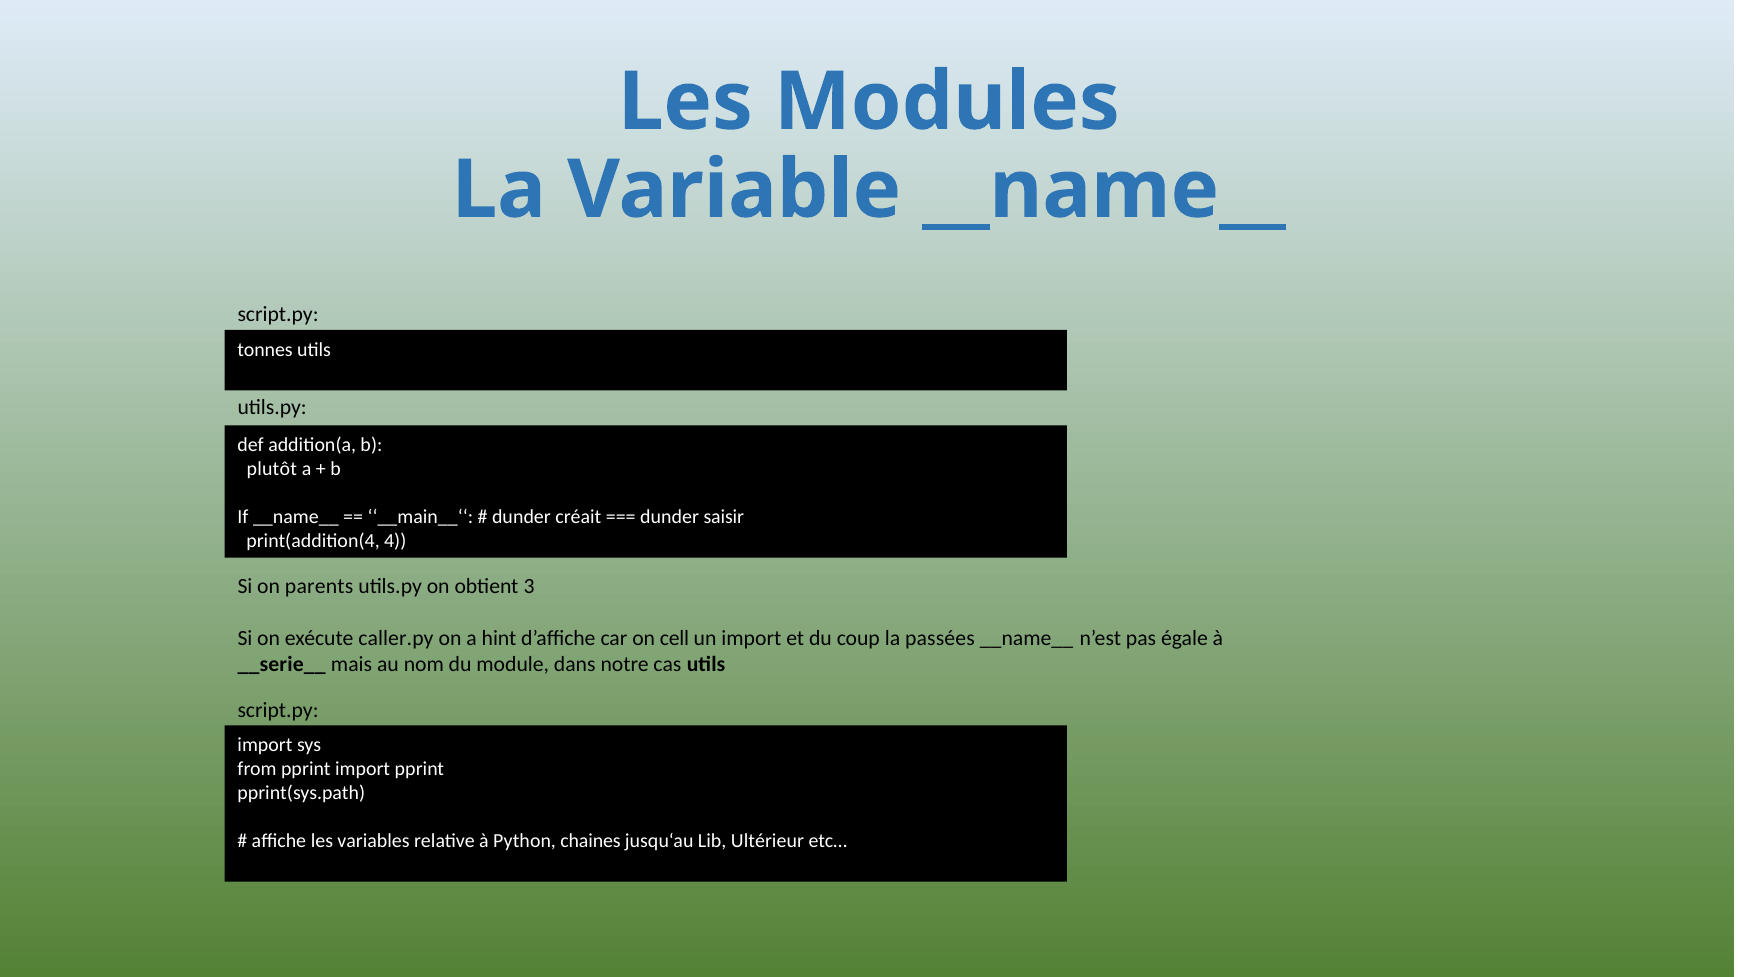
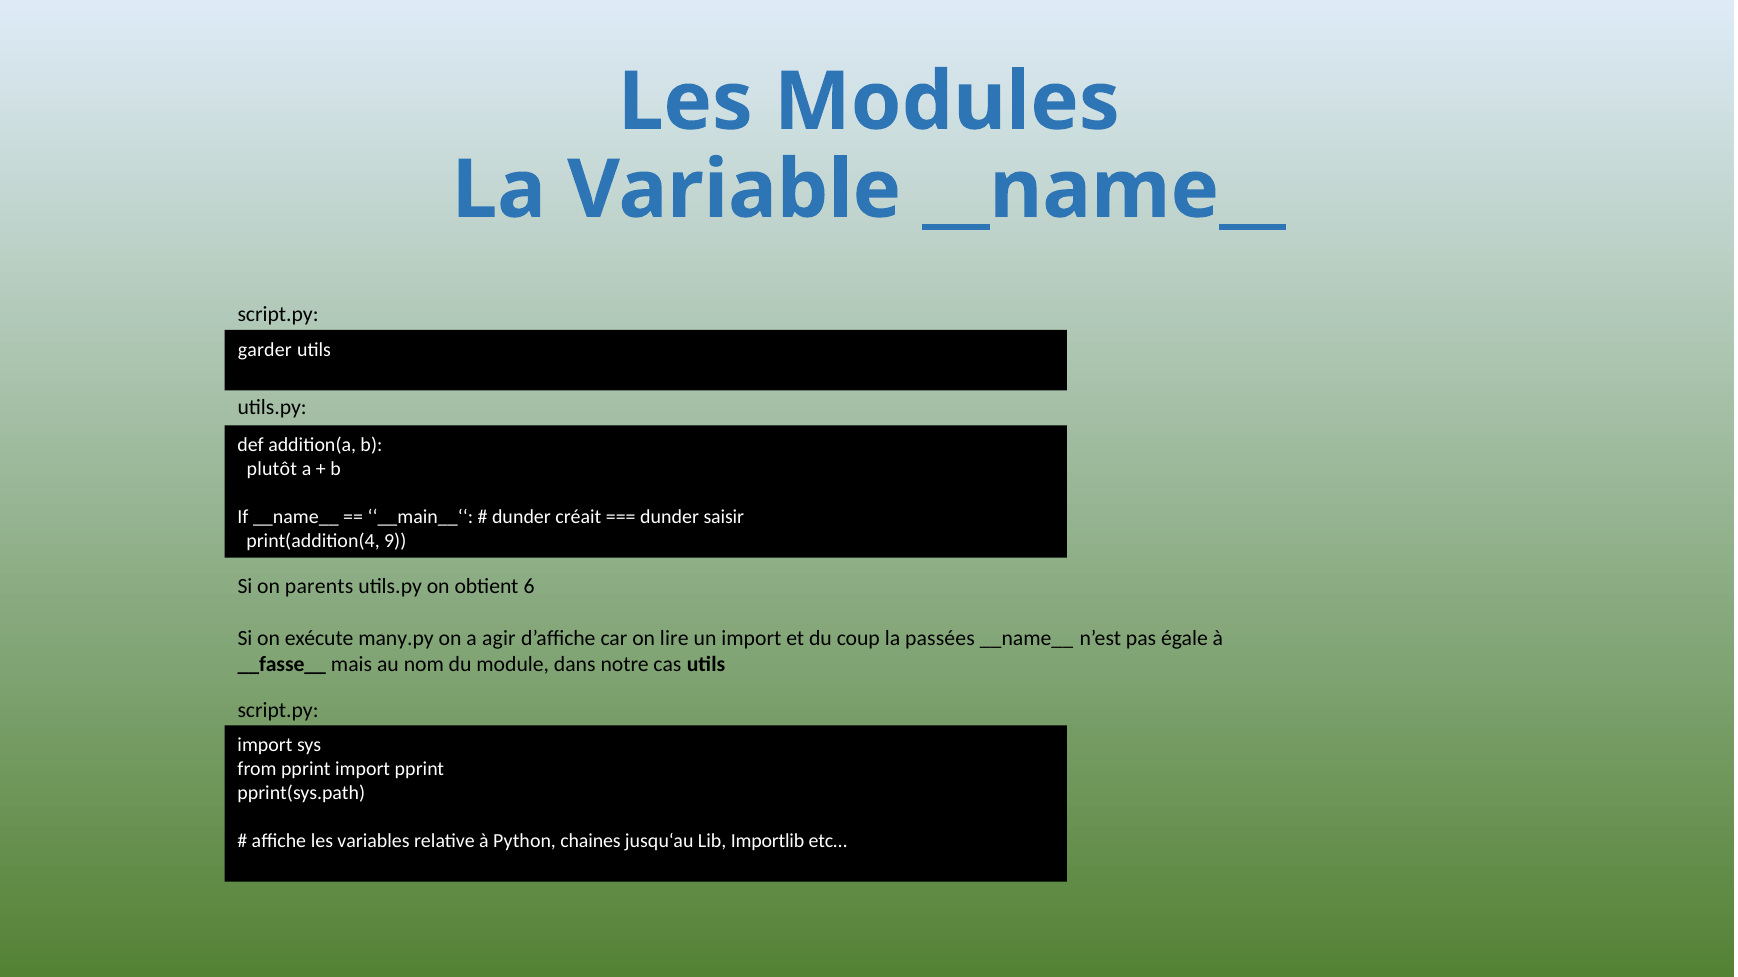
tonnes: tonnes -> garder (265, 350)
4: 4 -> 9 (395, 541)
3: 3 -> 6 (529, 587)
caller.py: caller.py -> many.py (396, 639)
hint: hint -> agir (499, 639)
cell: cell -> lire (674, 639)
__serie__: __serie__ -> __fasse__ (282, 665)
Ultérieur: Ultérieur -> Importlib (768, 841)
